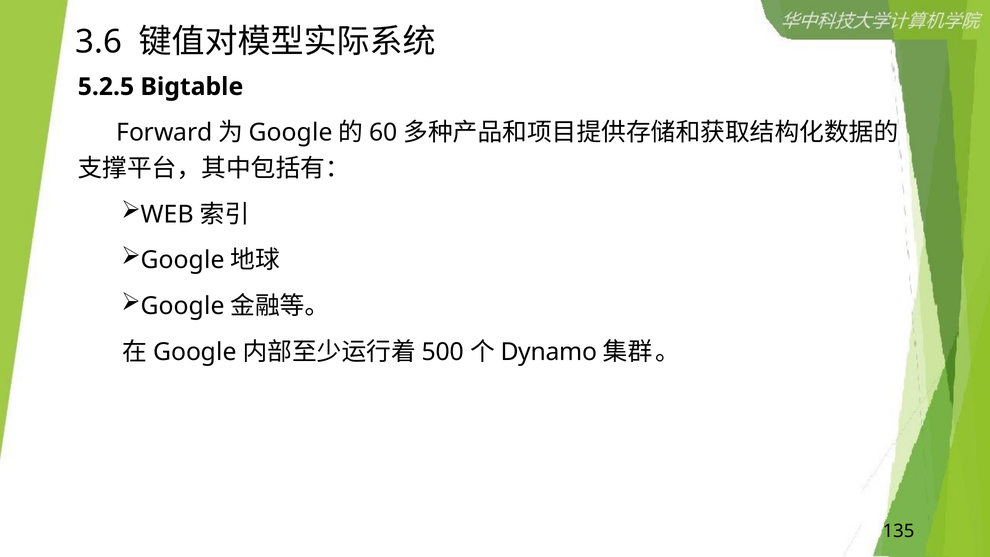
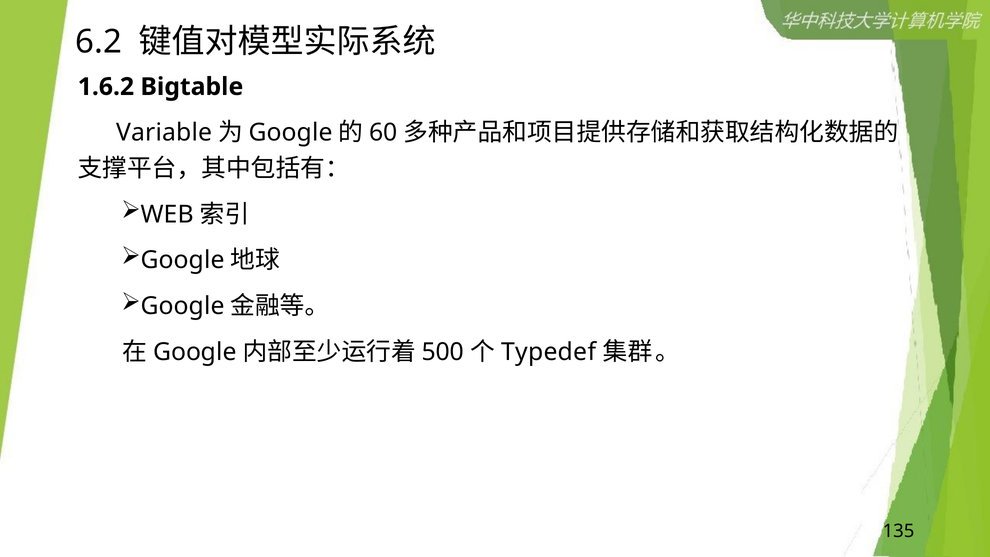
3.6: 3.6 -> 6.2 (99, 42)
5.2.5: 5.2.5 -> 1.6.2 (106, 87)
Forward: Forward -> Variable (164, 133)
Dynamo: Dynamo -> Typedef (549, 352)
